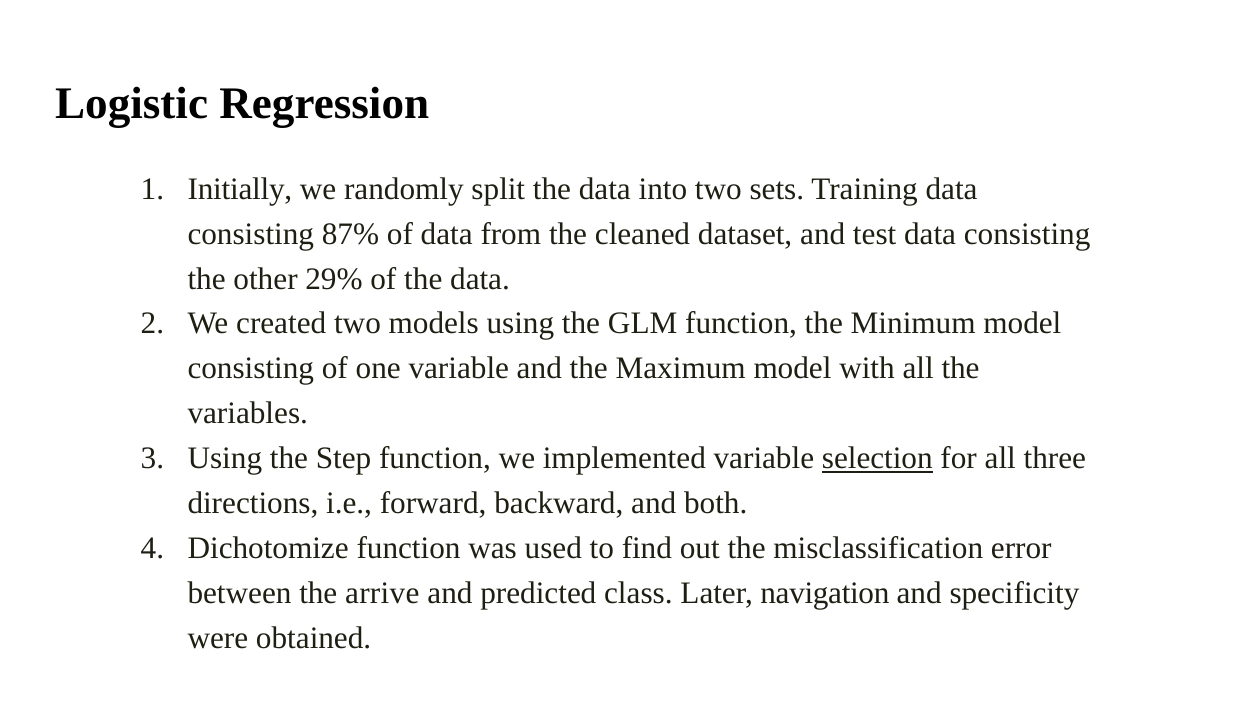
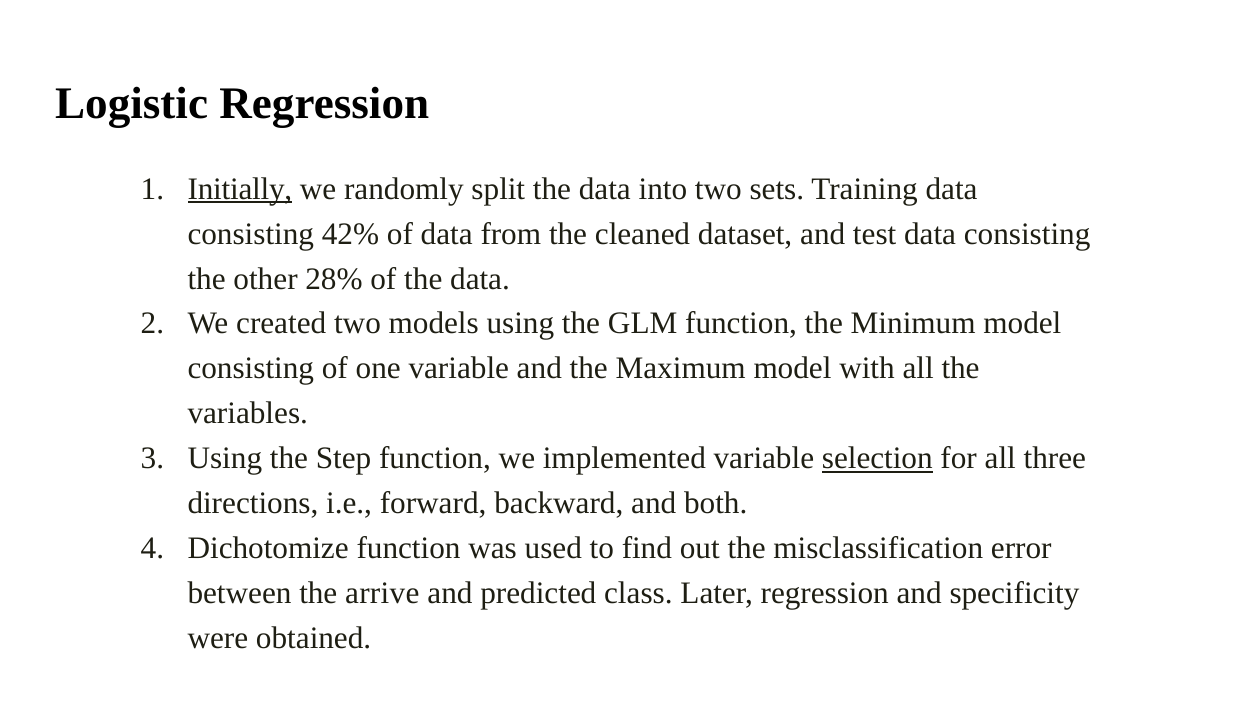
Initially underline: none -> present (240, 189)
87%: 87% -> 42% (350, 234)
29%: 29% -> 28% (334, 279)
Later navigation: navigation -> regression (825, 594)
